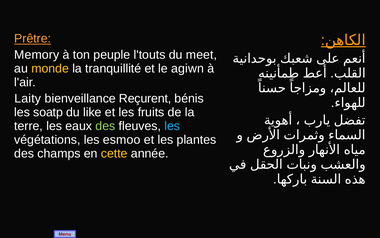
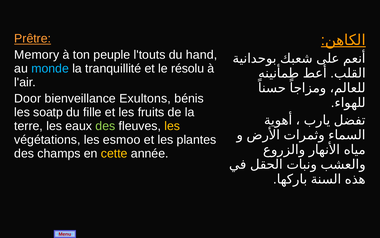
meet: meet -> hand (202, 55)
monde colour: yellow -> light blue (50, 68)
agiwn: agiwn -> résolu (188, 68)
Laity: Laity -> Door (28, 98)
Reçurent: Reçurent -> Exultons (145, 98)
like: like -> fille (92, 112)
les colour: light blue -> yellow (172, 126)
